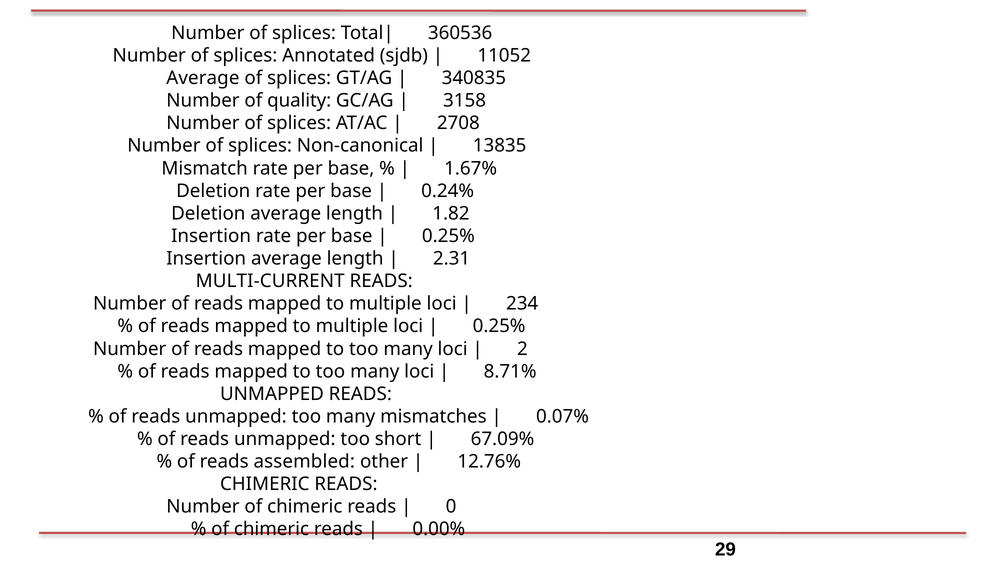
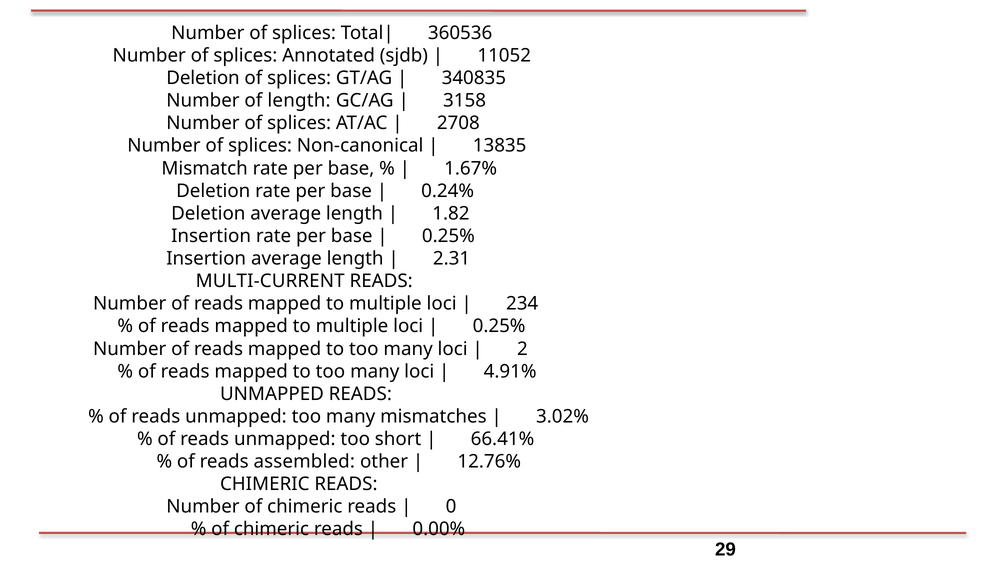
Average: Average -> Deletion (203, 78)
of quality: quality -> length (299, 101)
8.71%: 8.71% -> 4.91% (510, 371)
0.07%: 0.07% -> 3.02% (562, 416)
67.09%: 67.09% -> 66.41% (502, 439)
